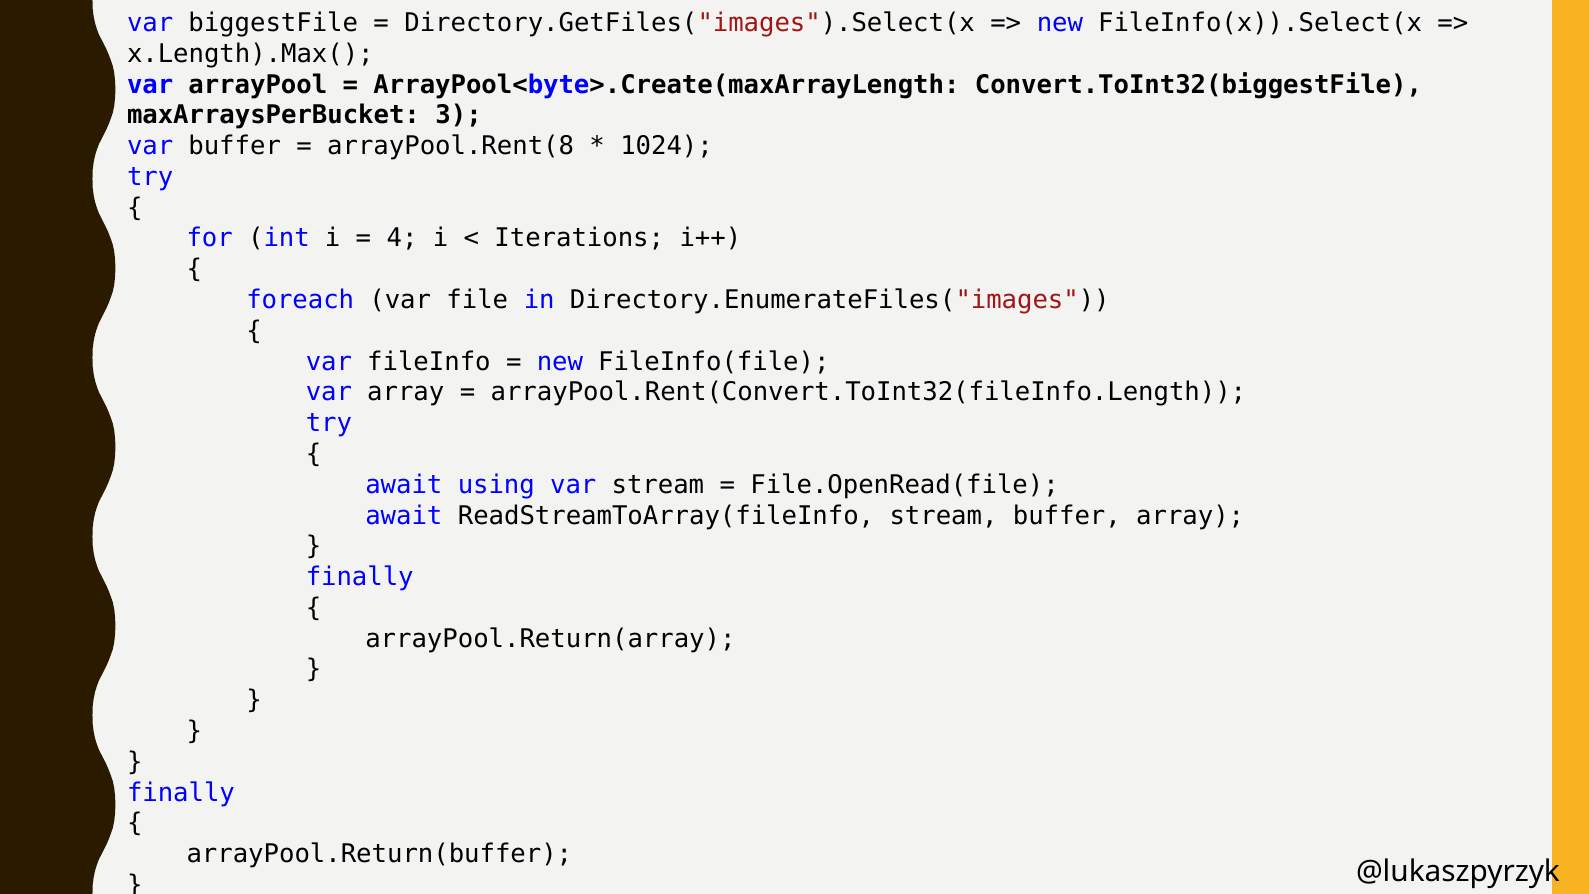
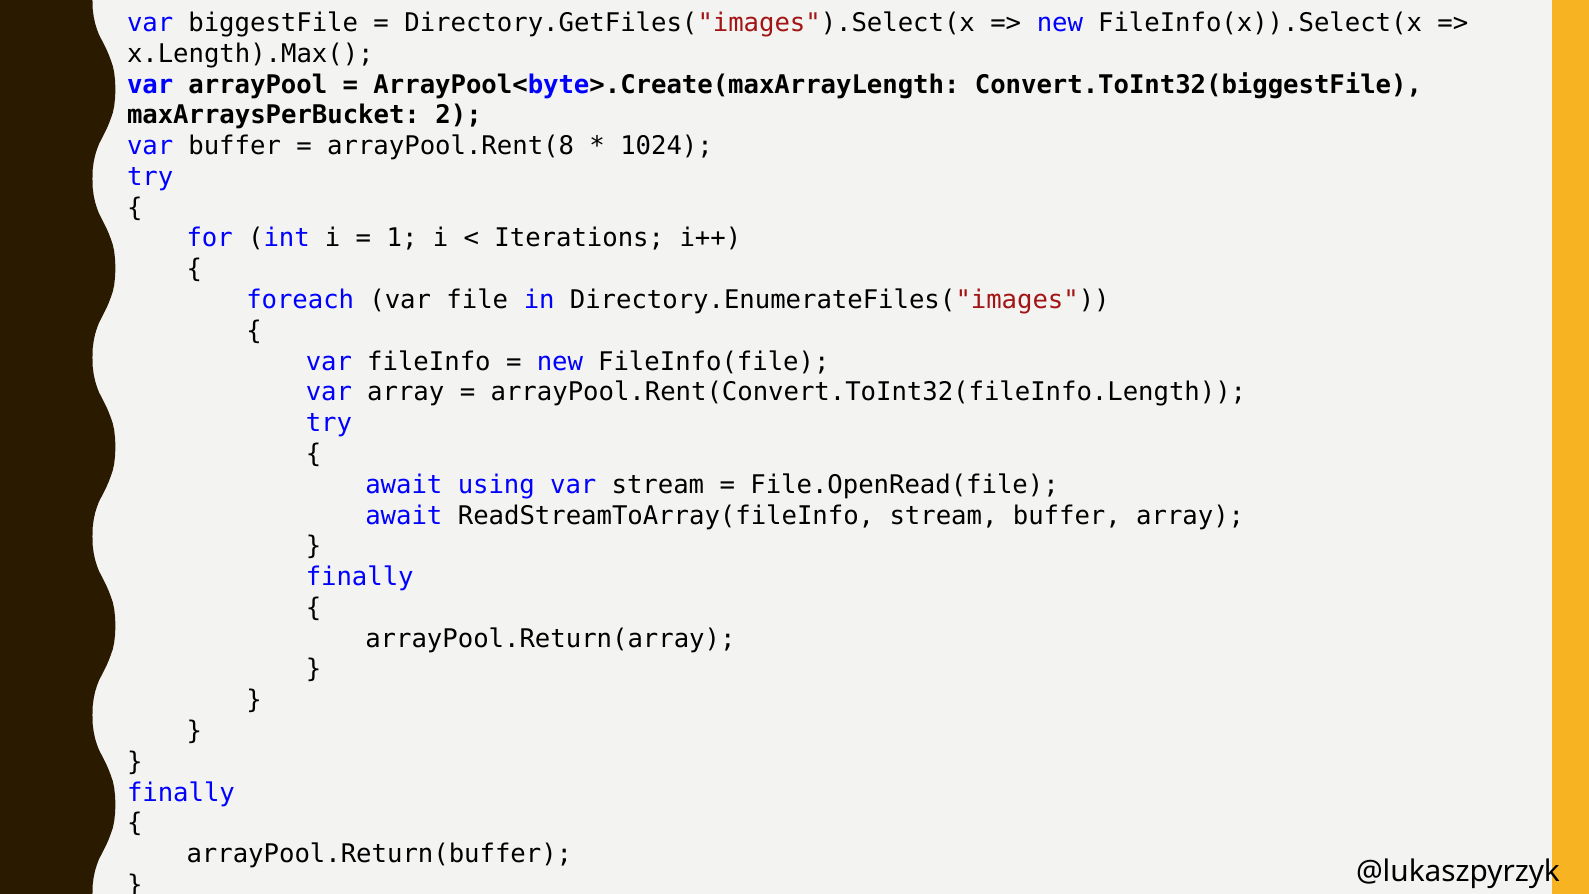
3: 3 -> 2 (459, 115)
4: 4 -> 1 (402, 238)
